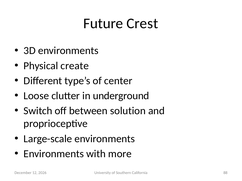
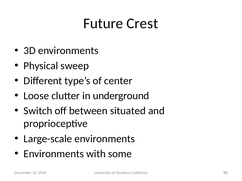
create: create -> sweep (75, 66)
solution: solution -> situated (128, 111)
more: more -> some (120, 154)
